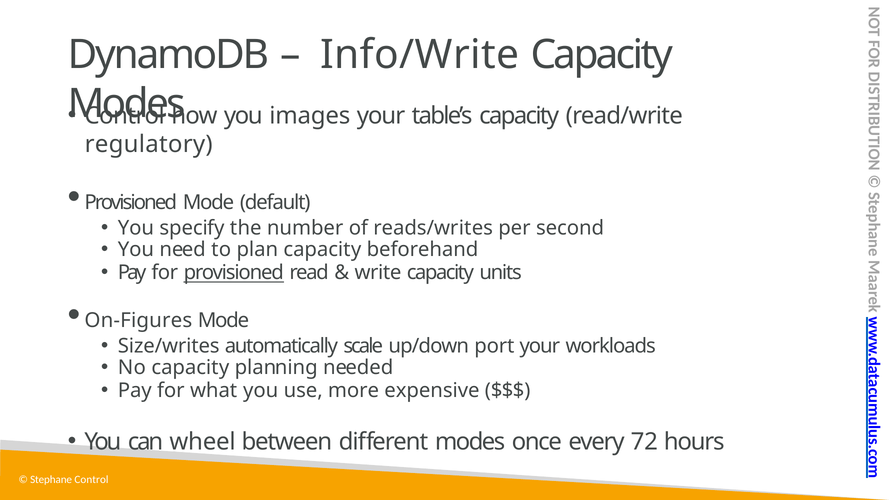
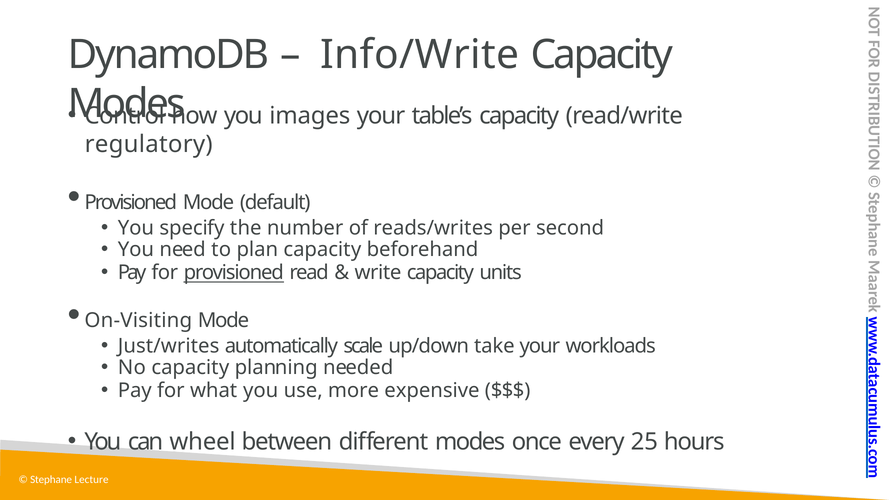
On-Figures: On-Figures -> On-Visiting (138, 321)
Size/writes: Size/writes -> Just/writes (169, 346)
port: port -> take (494, 346)
72: 72 -> 25 (644, 442)
Stephane Control: Control -> Lecture (92, 479)
